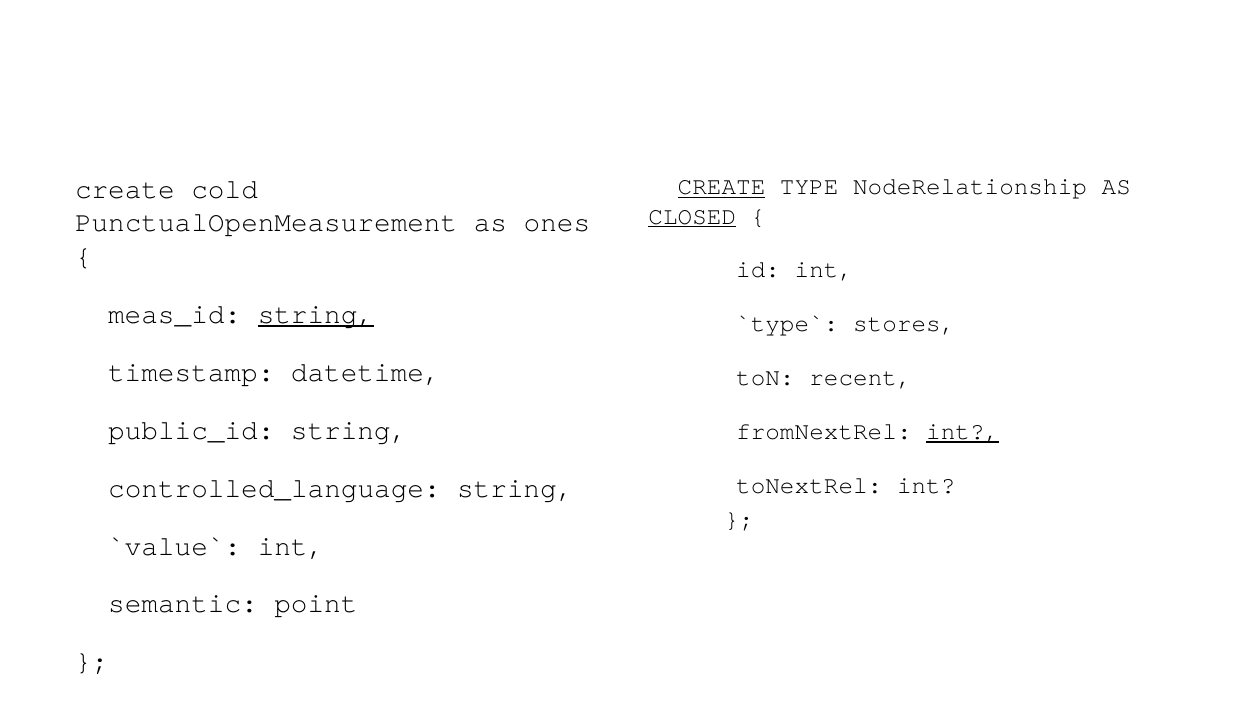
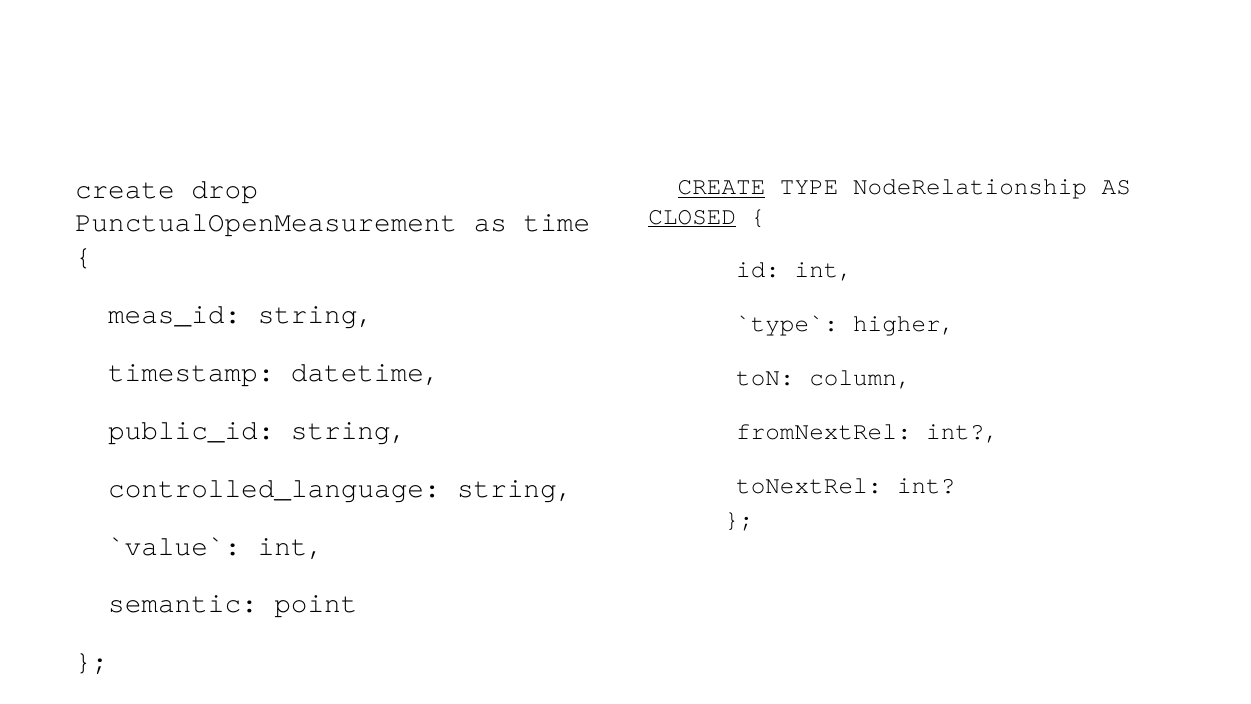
cold: cold -> drop (225, 189)
ones: ones -> time (557, 222)
string underline: present -> none (316, 314)
stores: stores -> higher (904, 324)
recent: recent -> column (860, 377)
int underline: present -> none (963, 431)
